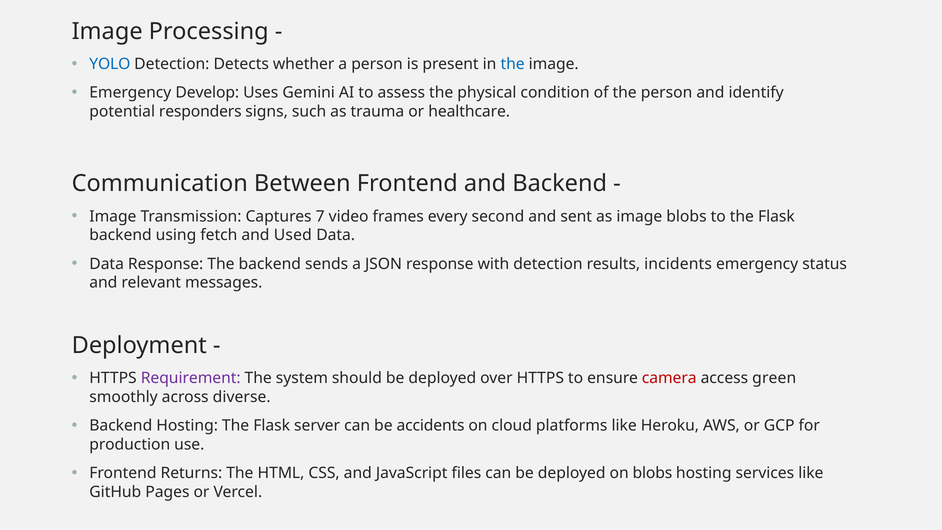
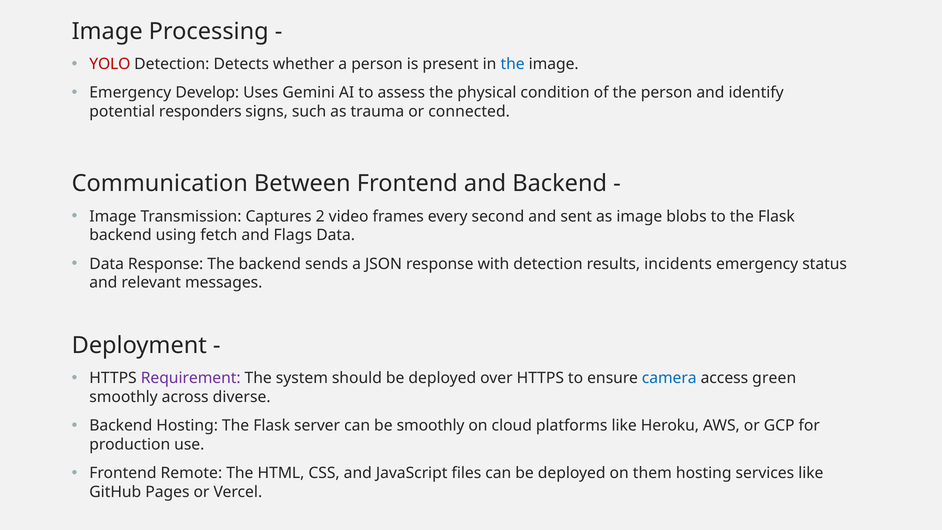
YOLO colour: blue -> red (110, 64)
healthcare: healthcare -> connected (469, 112)
7: 7 -> 2 (320, 216)
Used: Used -> Flags (293, 235)
camera colour: red -> blue (669, 378)
be accidents: accidents -> smoothly (431, 426)
Returns: Returns -> Remote (191, 473)
on blobs: blobs -> them (652, 473)
